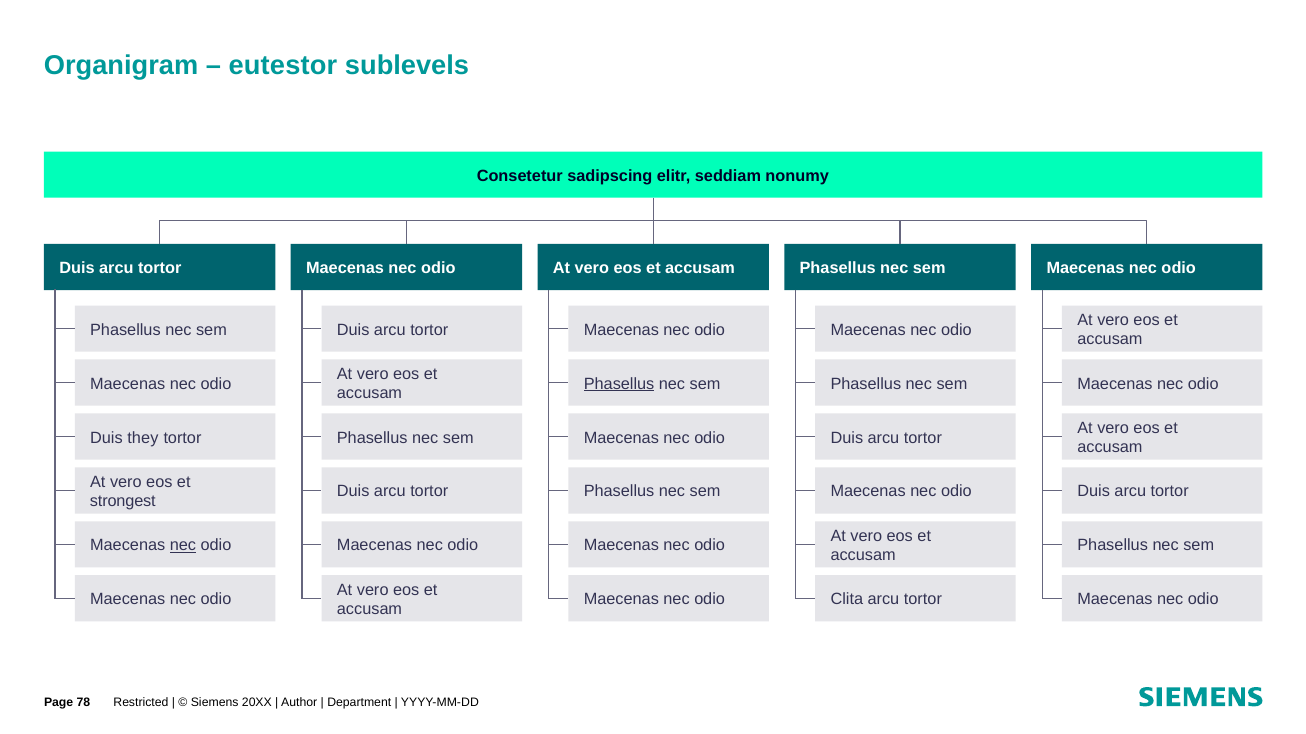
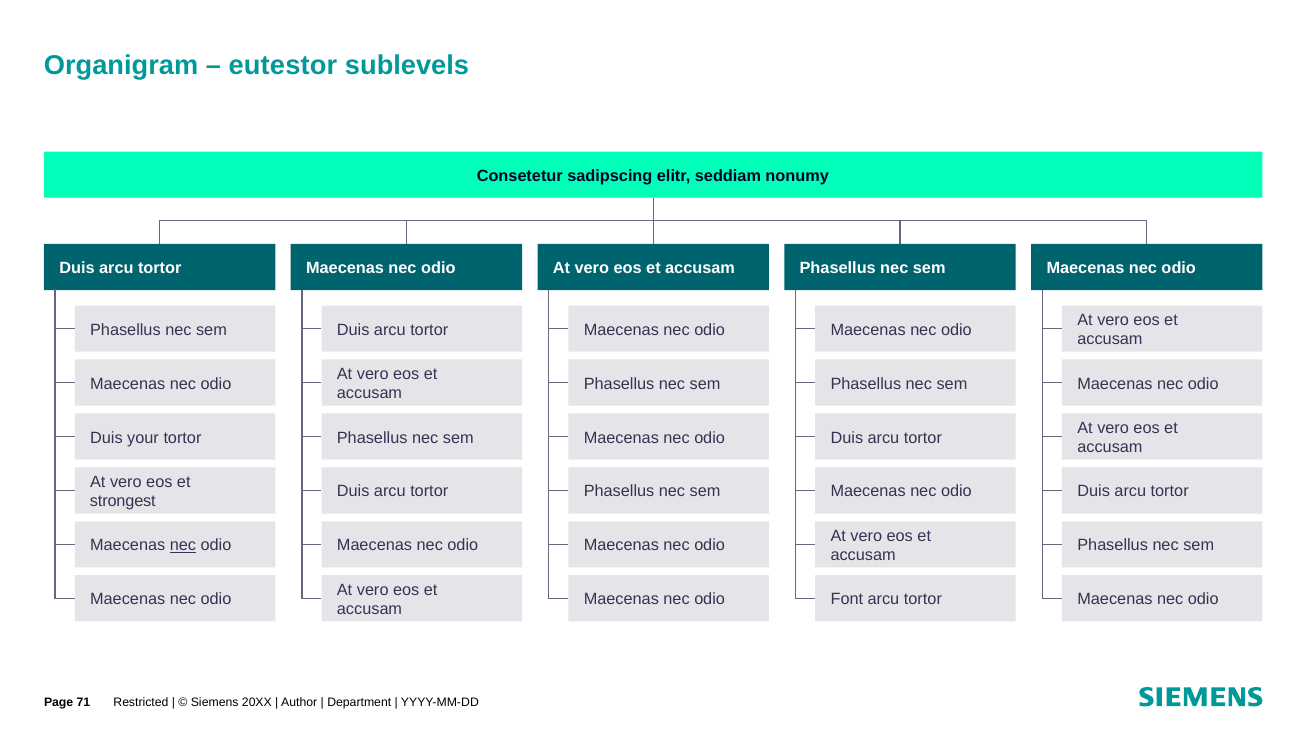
Phasellus underline: present -> none (619, 384)
they: they -> your (143, 438)
Clita: Clita -> Font (847, 600)
78: 78 -> 71 (83, 703)
